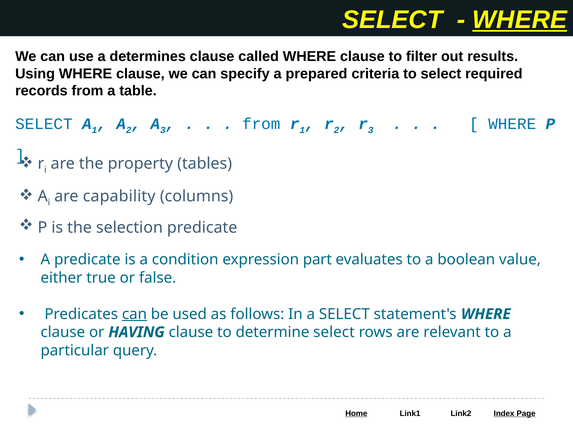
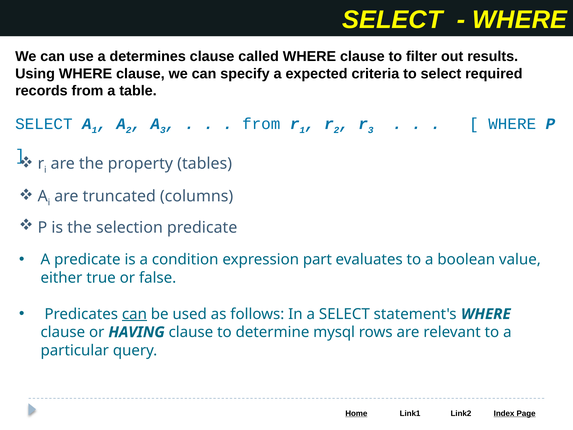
WHERE underline: present -> none (520, 20)
prepared: prepared -> expected (317, 74)
capability: capability -> truncated (119, 196)
determine select: select -> mysql (334, 332)
